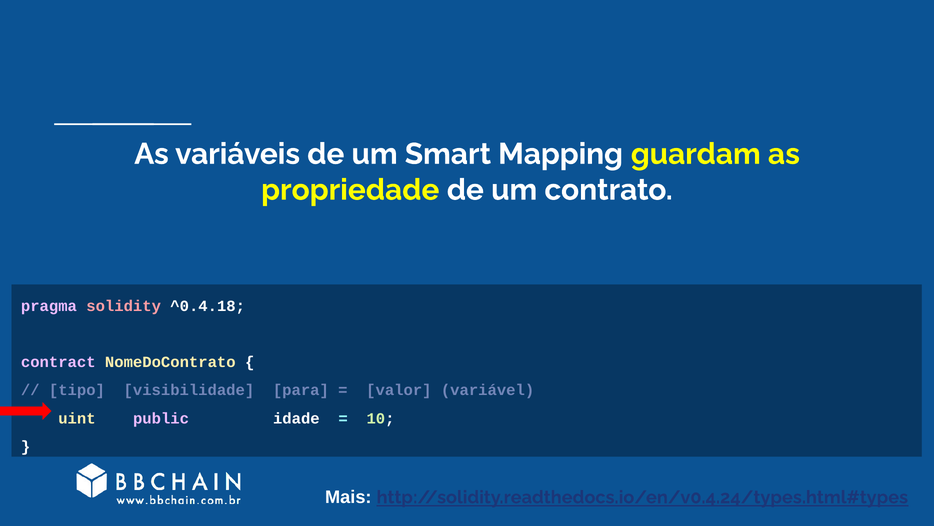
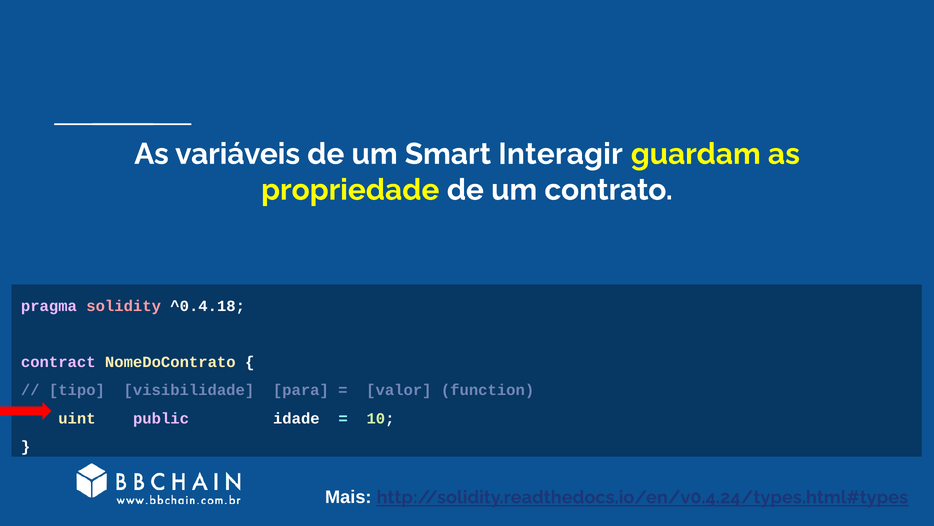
Mapping: Mapping -> Interagir (560, 154)
variável: variável -> function (488, 390)
